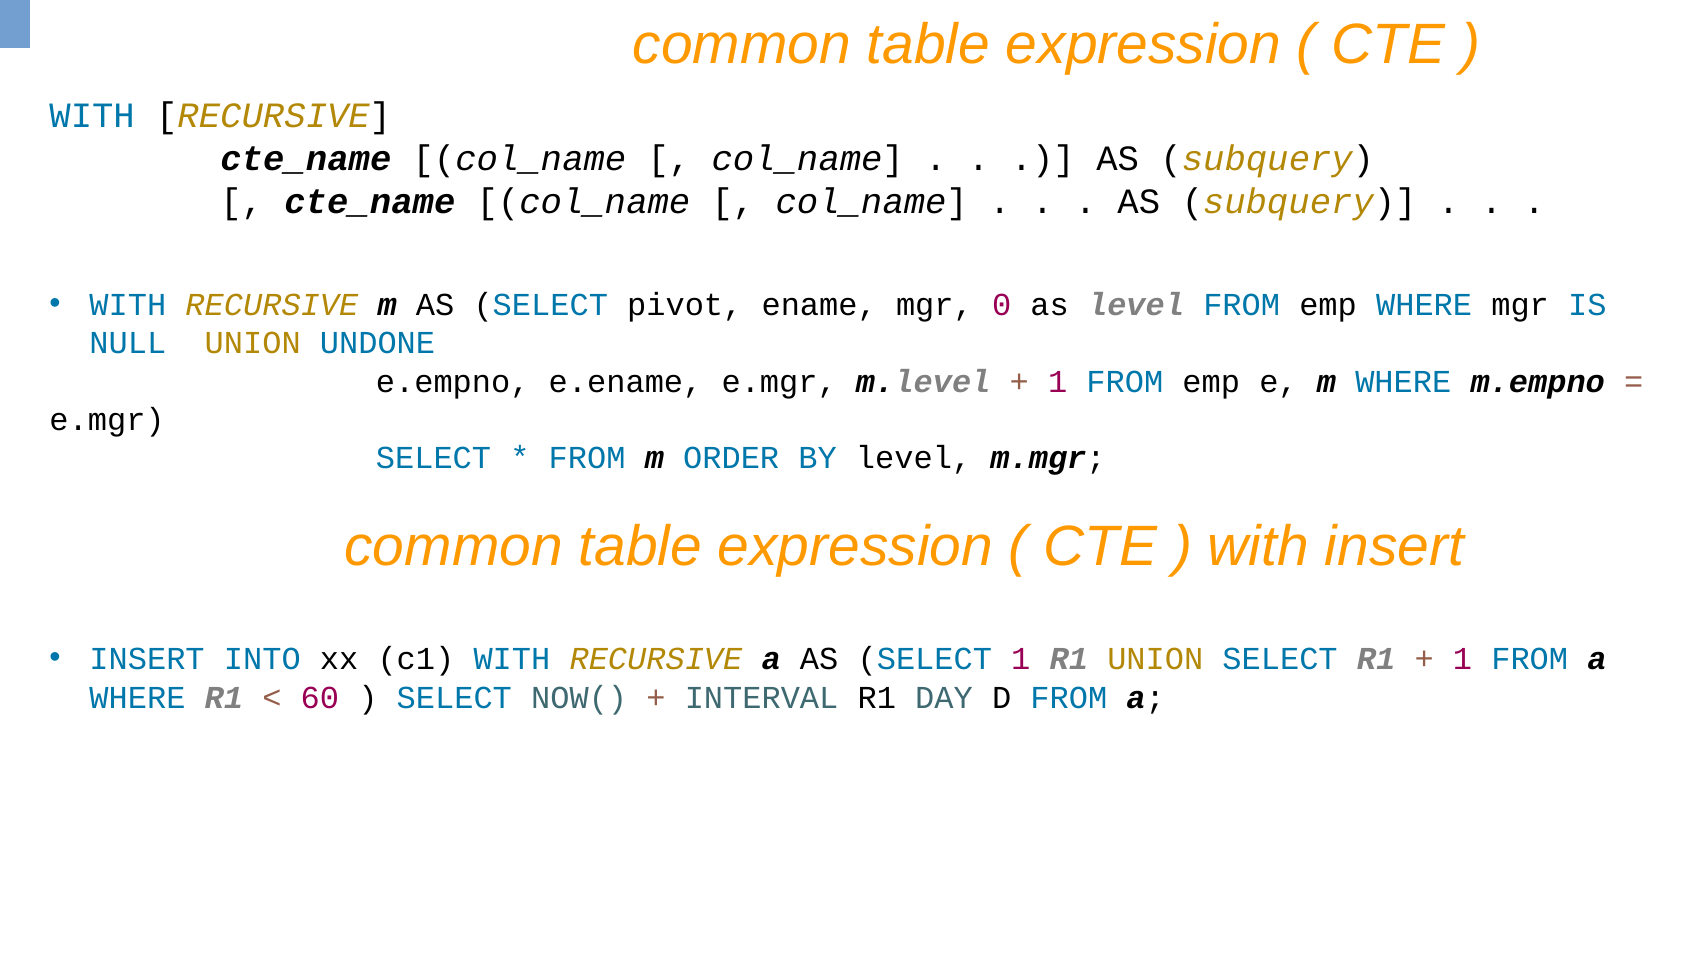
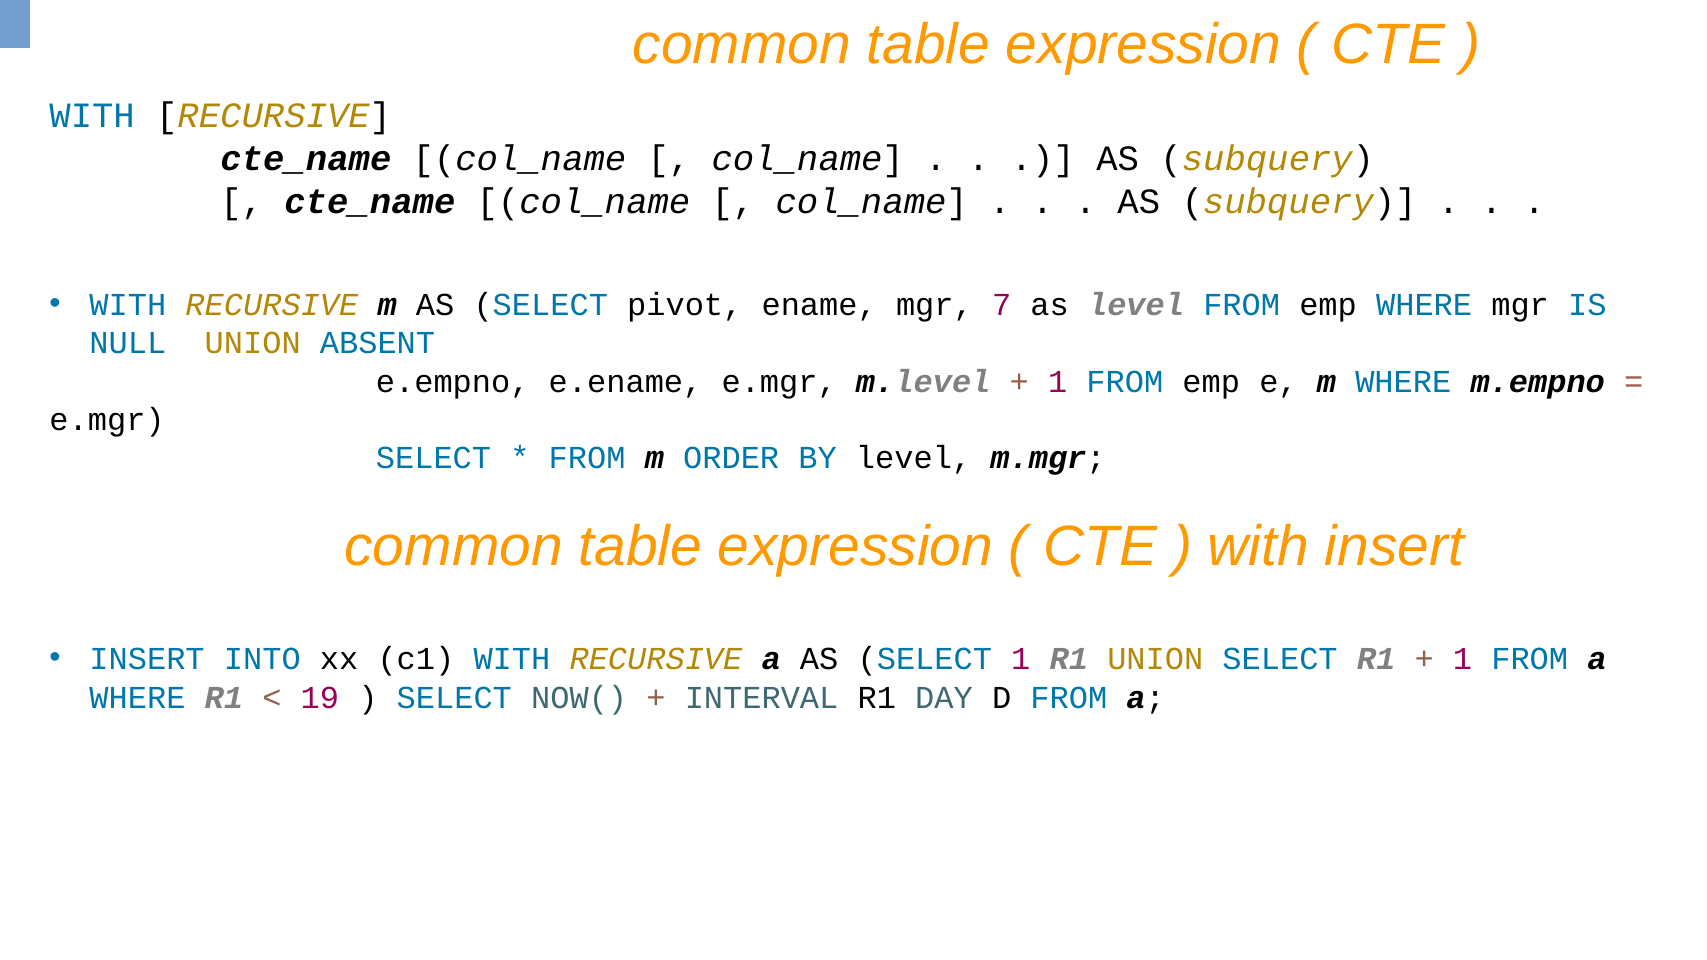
0: 0 -> 7 (1002, 305)
UNDONE: UNDONE -> ABSENT (378, 343)
60: 60 -> 19 (320, 698)
